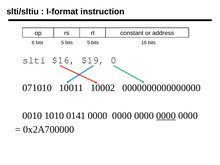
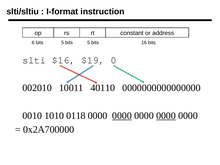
071010: 071010 -> 002010 (37, 88)
10002: 10002 -> 40110 (103, 88)
0141: 0141 -> 0118 (76, 116)
0000 underline: none -> present (122, 116)
